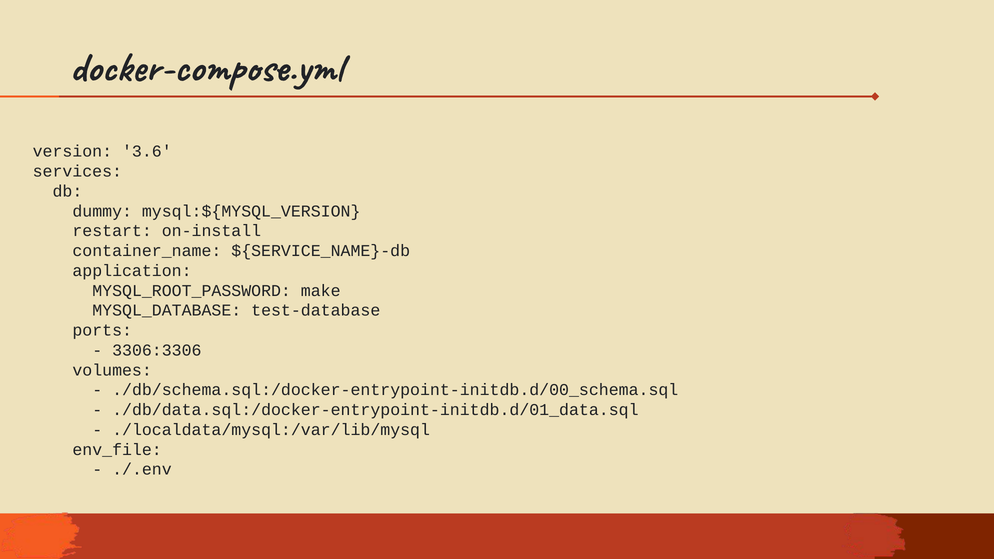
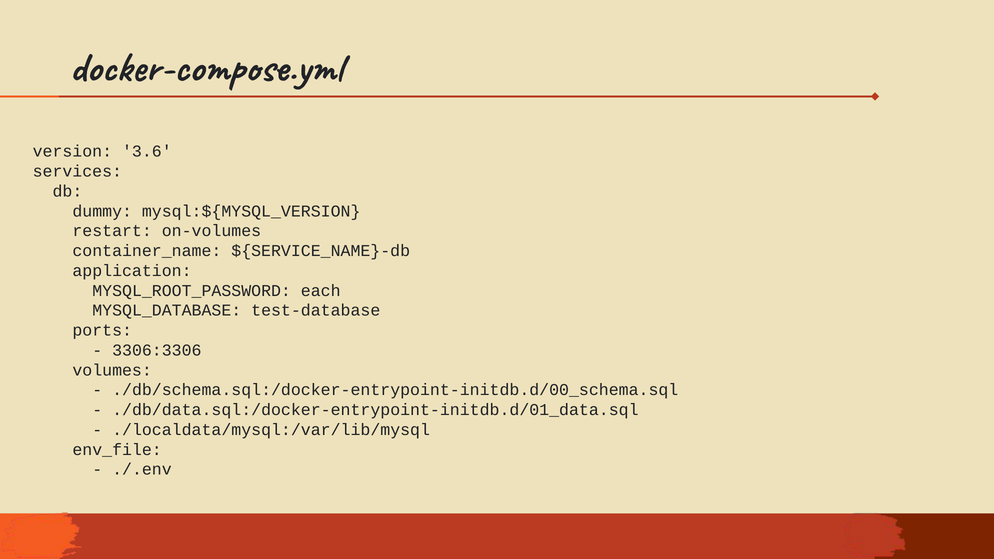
on-install: on-install -> on-volumes (211, 231)
make: make -> each (321, 291)
